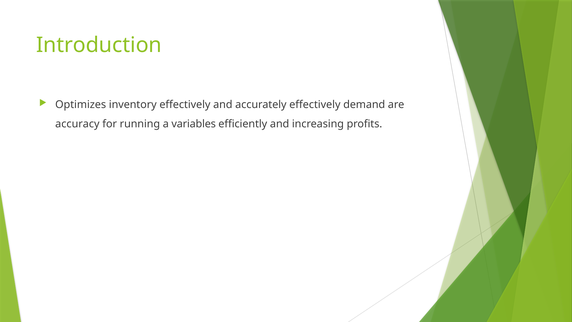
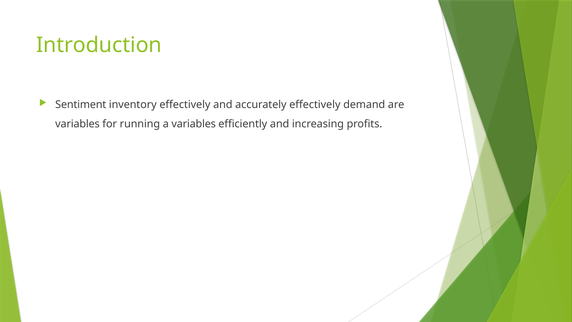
Optimizes: Optimizes -> Sentiment (81, 104)
accuracy: accuracy -> variables (77, 124)
